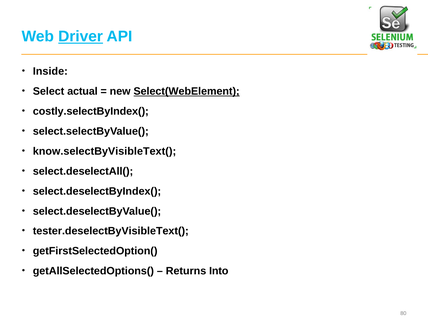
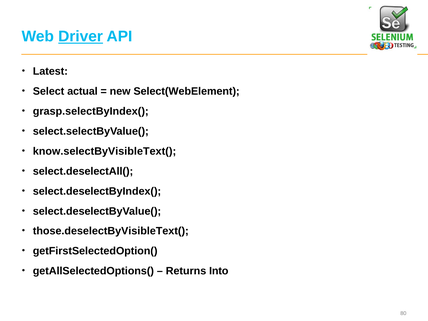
Inside: Inside -> Latest (50, 71)
Select(WebElement underline: present -> none (187, 91)
costly.selectByIndex(: costly.selectByIndex( -> grasp.selectByIndex( (91, 111)
tester.deselectByVisibleText(: tester.deselectByVisibleText( -> those.deselectByVisibleText( (111, 231)
